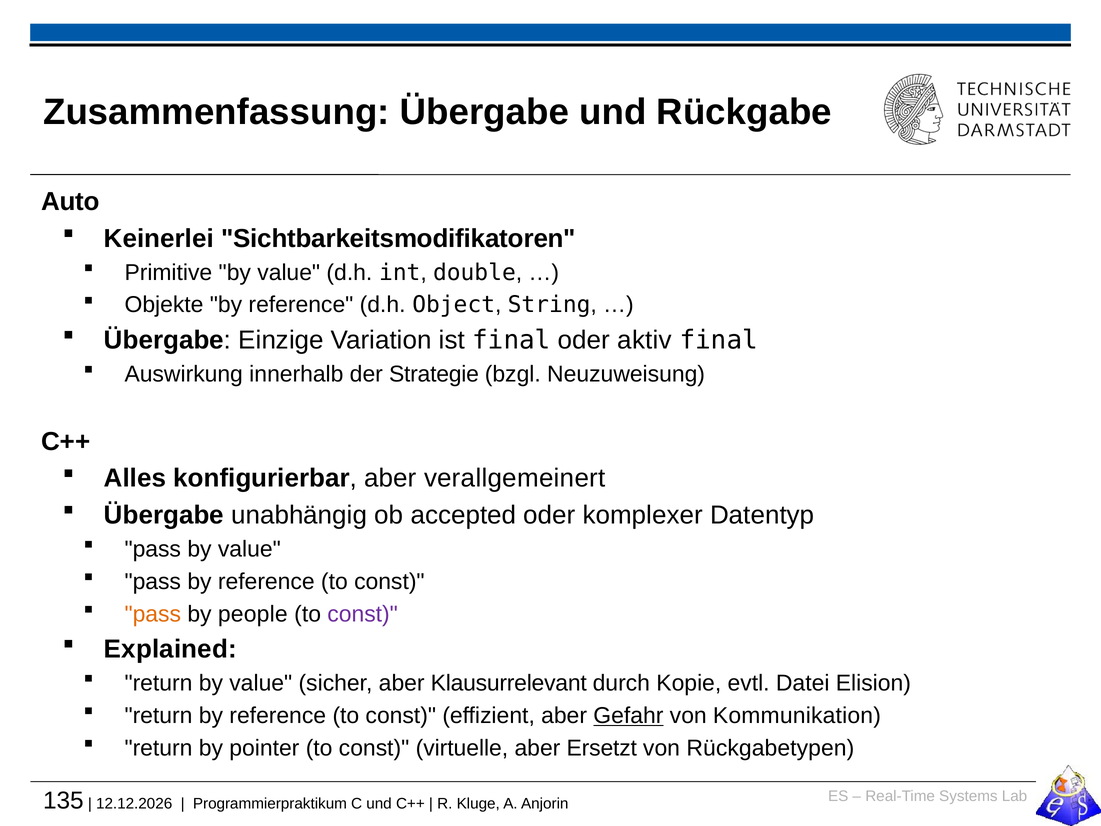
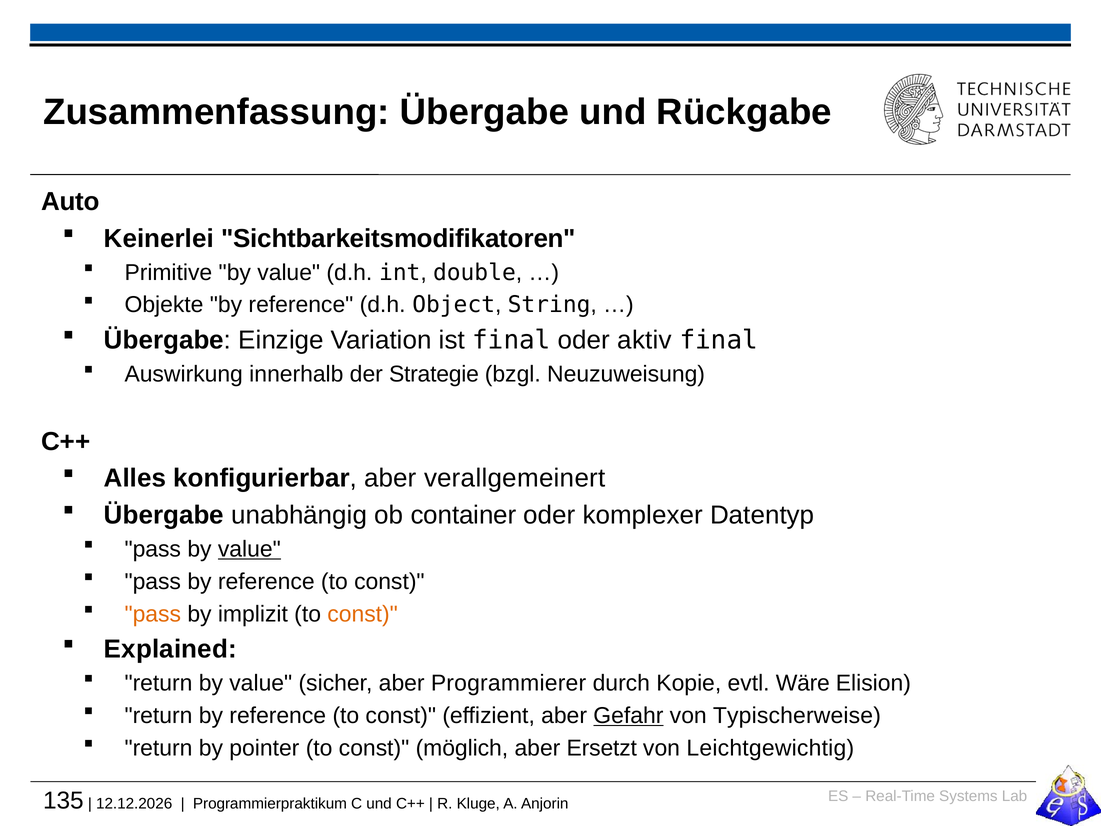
accepted: accepted -> container (463, 515)
value underline: none -> present (249, 549)
people: people -> implizit (253, 614)
const colour: purple -> orange (363, 614)
Klausurrelevant: Klausurrelevant -> Programmierer (509, 683)
Datei: Datei -> Wäre (803, 683)
Kommunikation: Kommunikation -> Typischerweise (797, 715)
virtuelle: virtuelle -> möglich (462, 748)
Rückgabetypen: Rückgabetypen -> Leichtgewichtig (770, 748)
